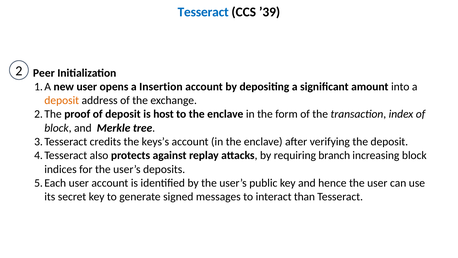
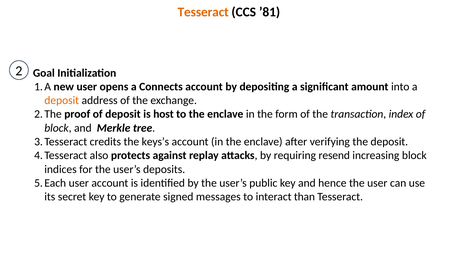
Tesseract colour: blue -> orange (203, 12)
’39: ’39 -> ’81 (270, 12)
Peer: Peer -> Goal (44, 73)
Insertion: Insertion -> Connects (161, 87)
branch: branch -> resend (334, 155)
